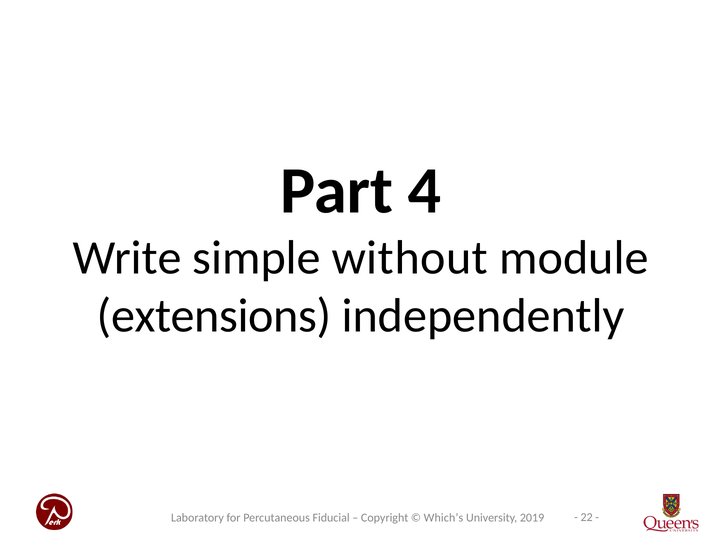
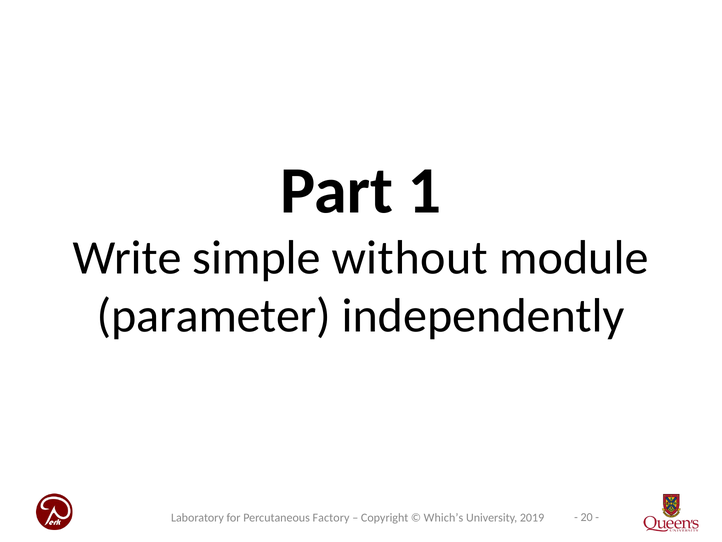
4: 4 -> 1 (425, 191)
extensions: extensions -> parameter (214, 316)
22: 22 -> 20 (587, 517)
Fiducial: Fiducial -> Factory (331, 517)
